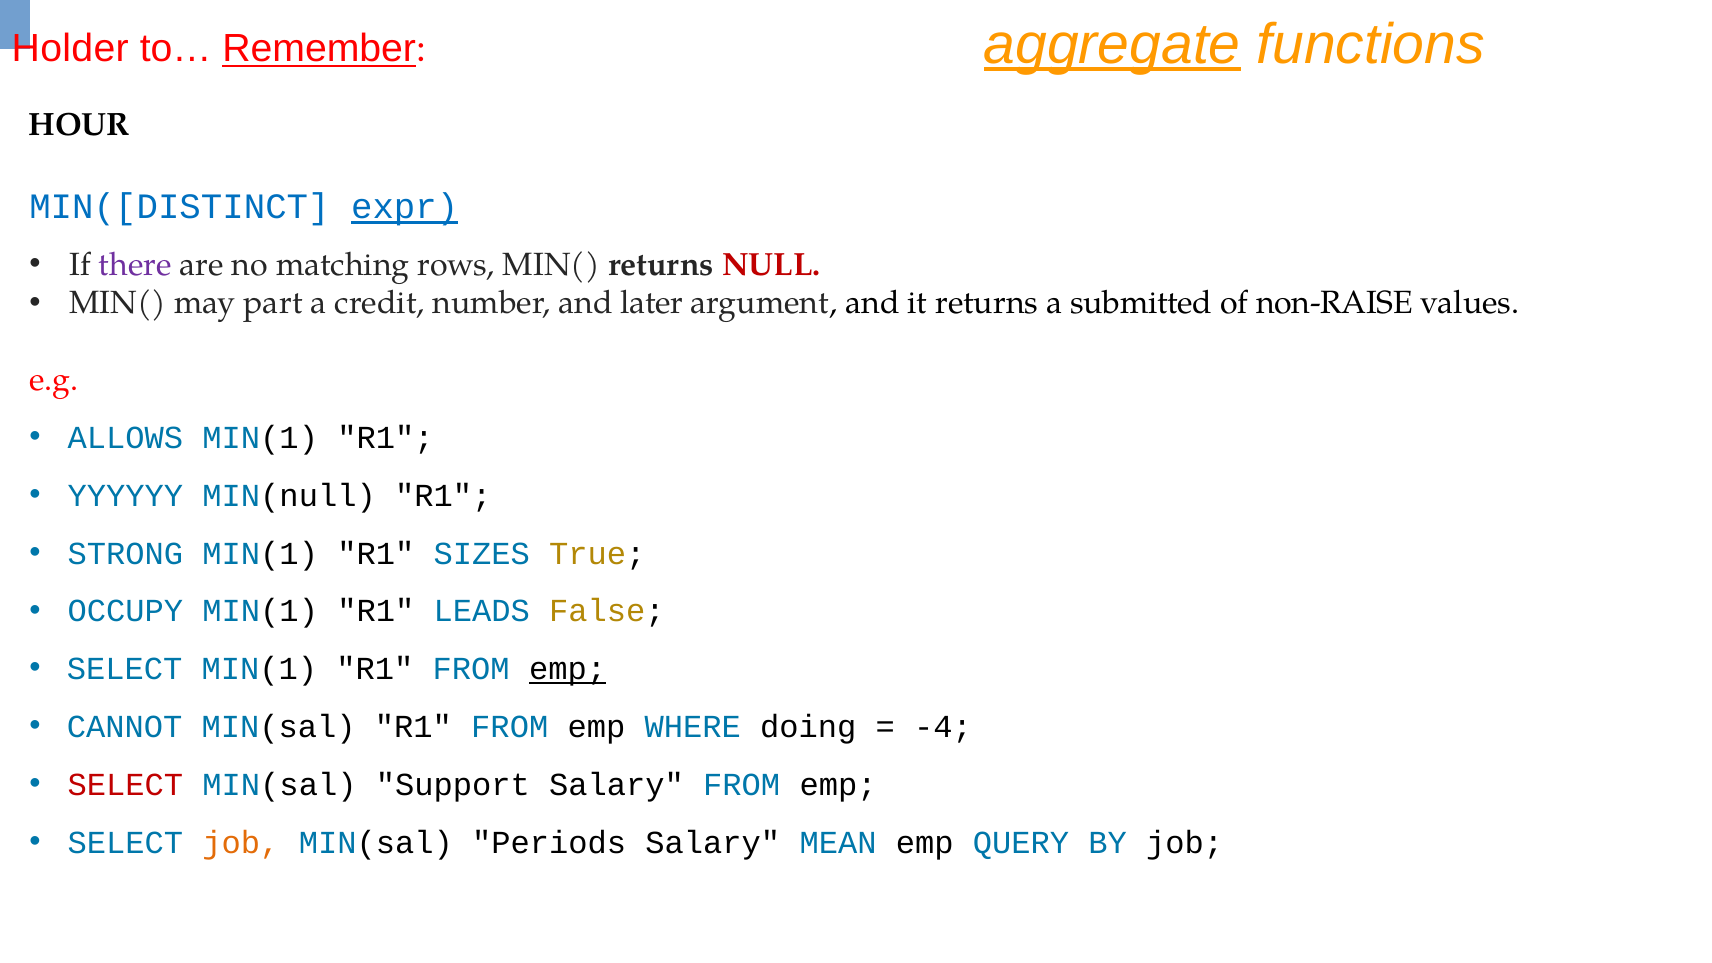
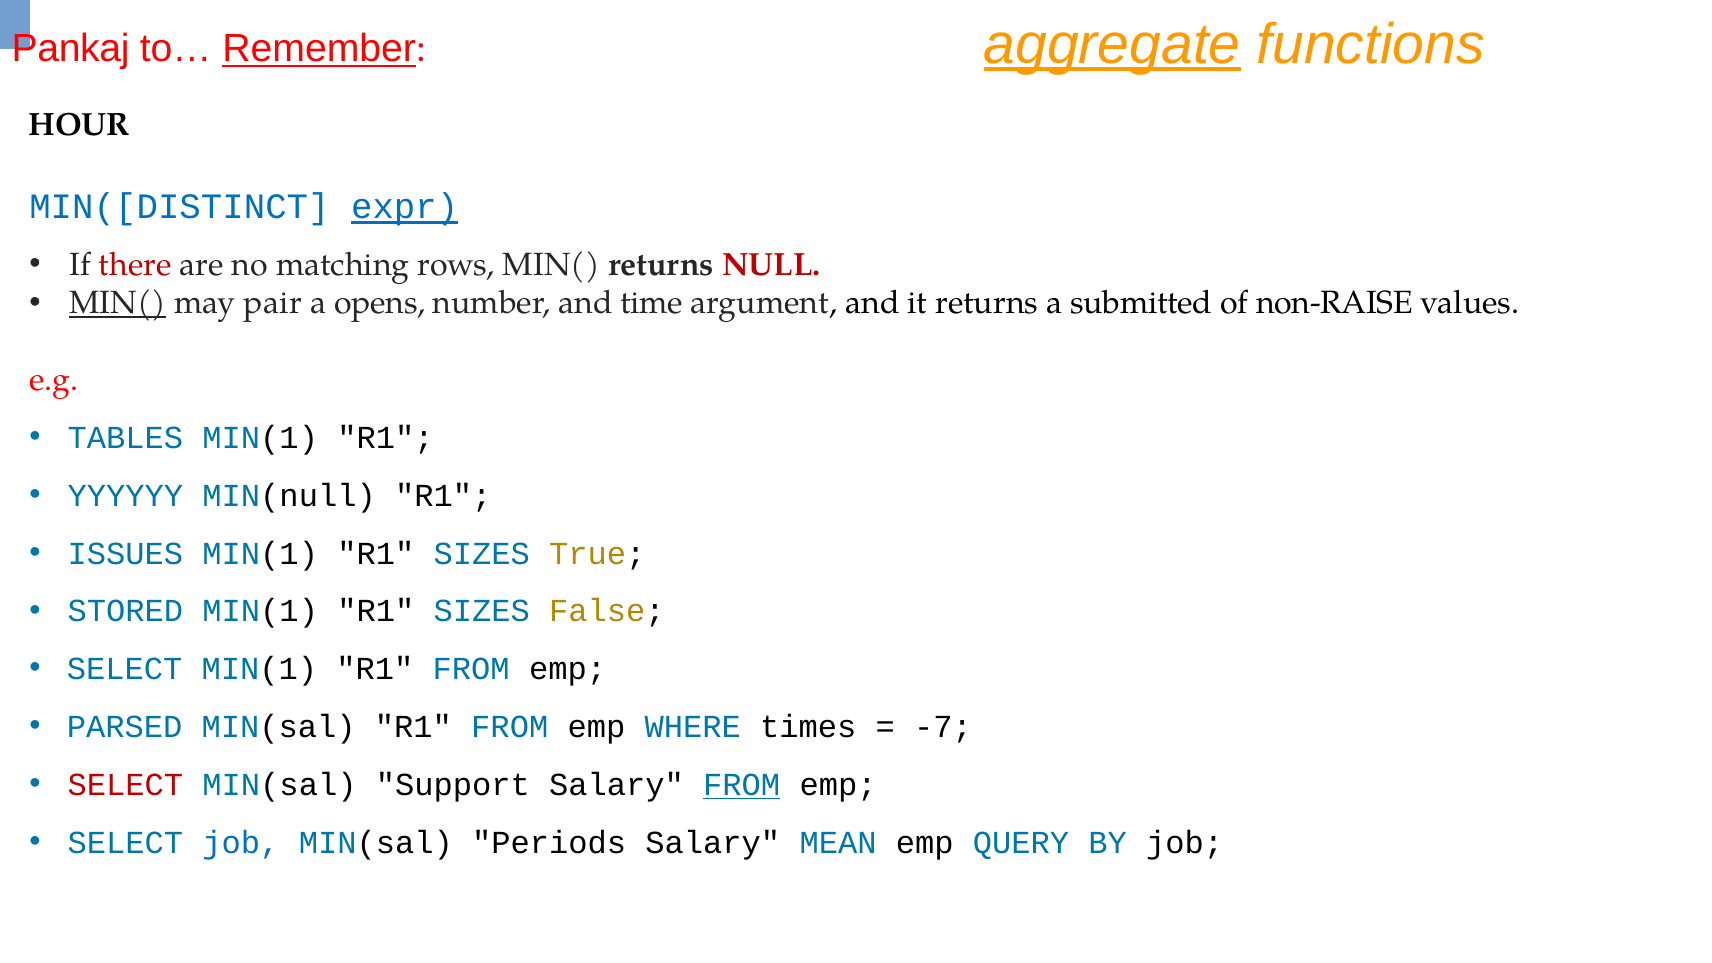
Holder: Holder -> Pankaj (71, 49)
there colour: purple -> red (135, 265)
MIN( underline: none -> present (118, 303)
part: part -> pair (273, 303)
credit: credit -> opens (380, 303)
later: later -> time (652, 303)
ALLOWS: ALLOWS -> TABLES (125, 438)
STRONG: STRONG -> ISSUES (125, 554)
OCCUPY: OCCUPY -> STORED (125, 611)
LEADS: LEADS -> SIZES (482, 611)
emp underline: present -> none (568, 669)
CANNOT: CANNOT -> PARSED (125, 727)
doing: doing -> times (808, 727)
-4: -4 -> -7 (943, 727)
FROM underline: none -> present (742, 785)
job colour: orange -> blue (241, 842)
